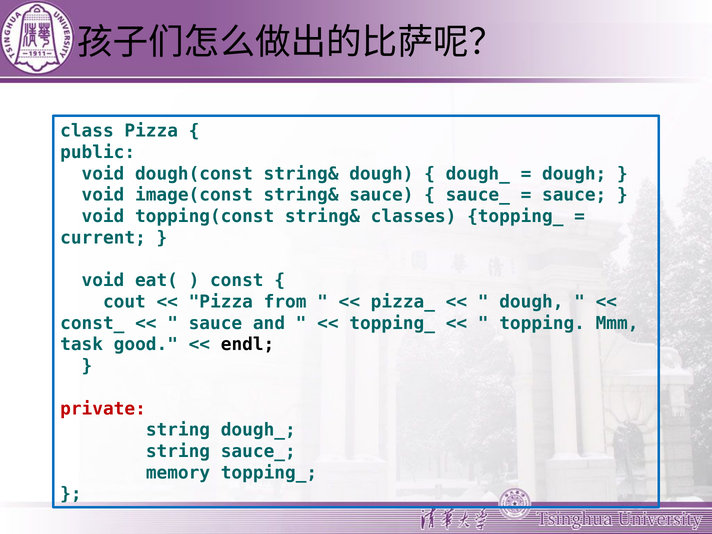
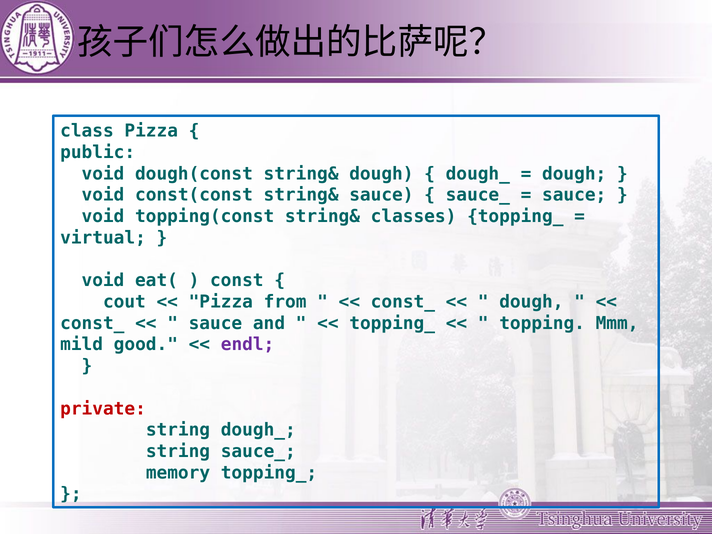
image(const: image(const -> const(const (194, 195)
current: current -> virtual (103, 238)
pizza_: pizza_ -> const_ (403, 302)
task: task -> mild (82, 345)
endl colour: black -> purple (248, 345)
